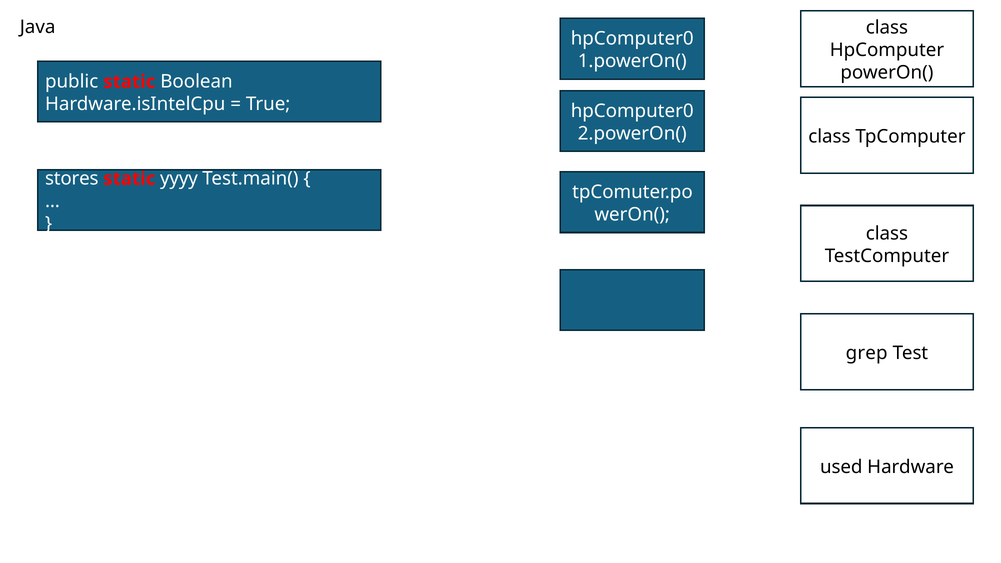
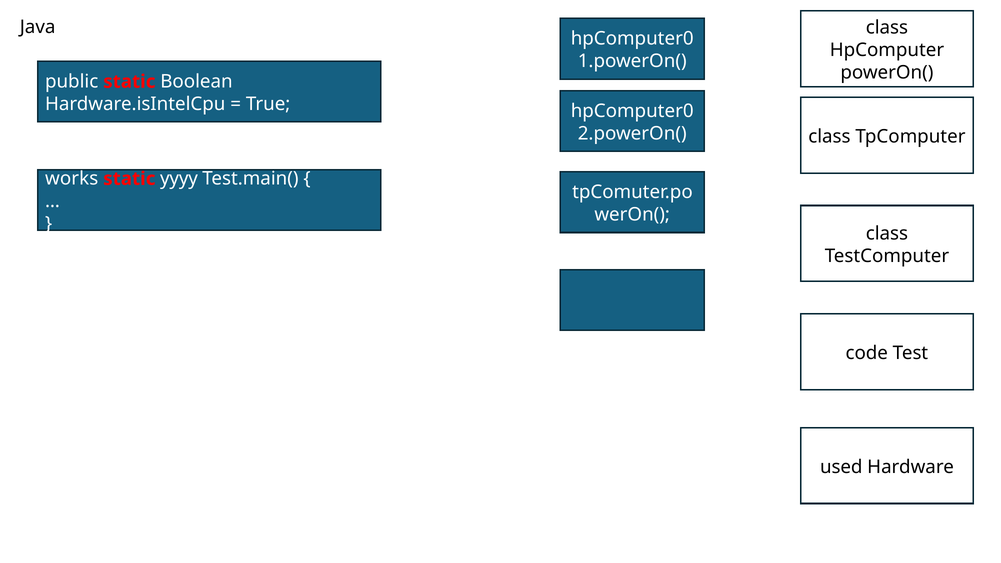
stores: stores -> works (72, 179)
grep: grep -> code (867, 353)
